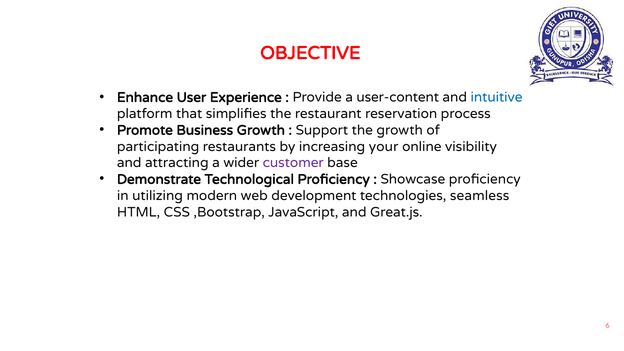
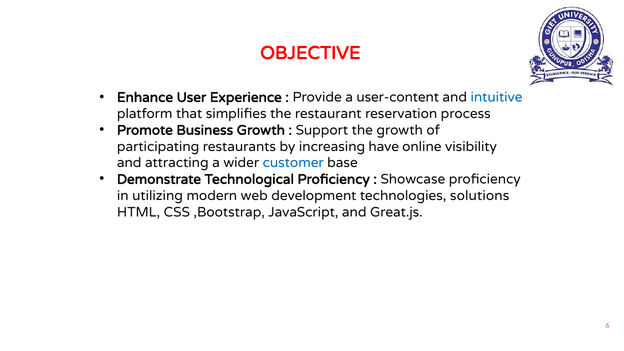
your: your -> have (384, 147)
customer colour: purple -> blue (293, 163)
seamless: seamless -> solutions (480, 196)
